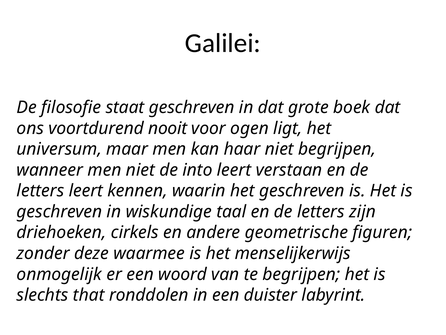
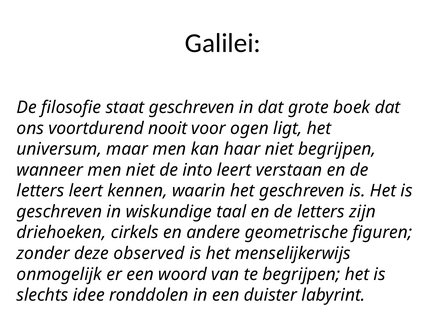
waarmee: waarmee -> observed (149, 253)
that: that -> idee (89, 295)
